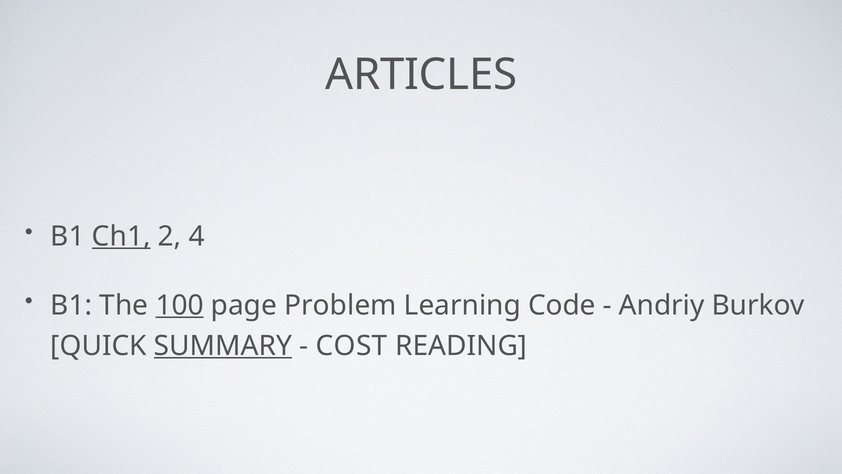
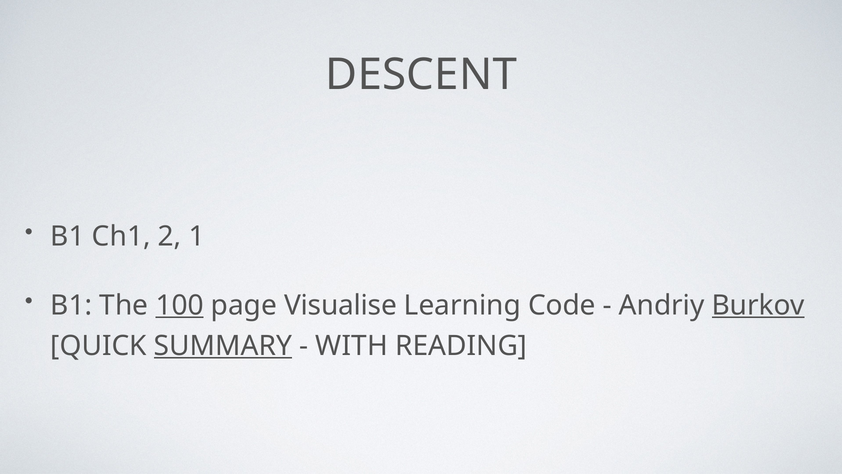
ARTICLES: ARTICLES -> DESCENT (421, 75)
Ch1 underline: present -> none (121, 236)
4: 4 -> 1 (197, 236)
Problem: Problem -> Visualise (341, 305)
Burkov underline: none -> present (758, 305)
COST: COST -> WITH (352, 345)
